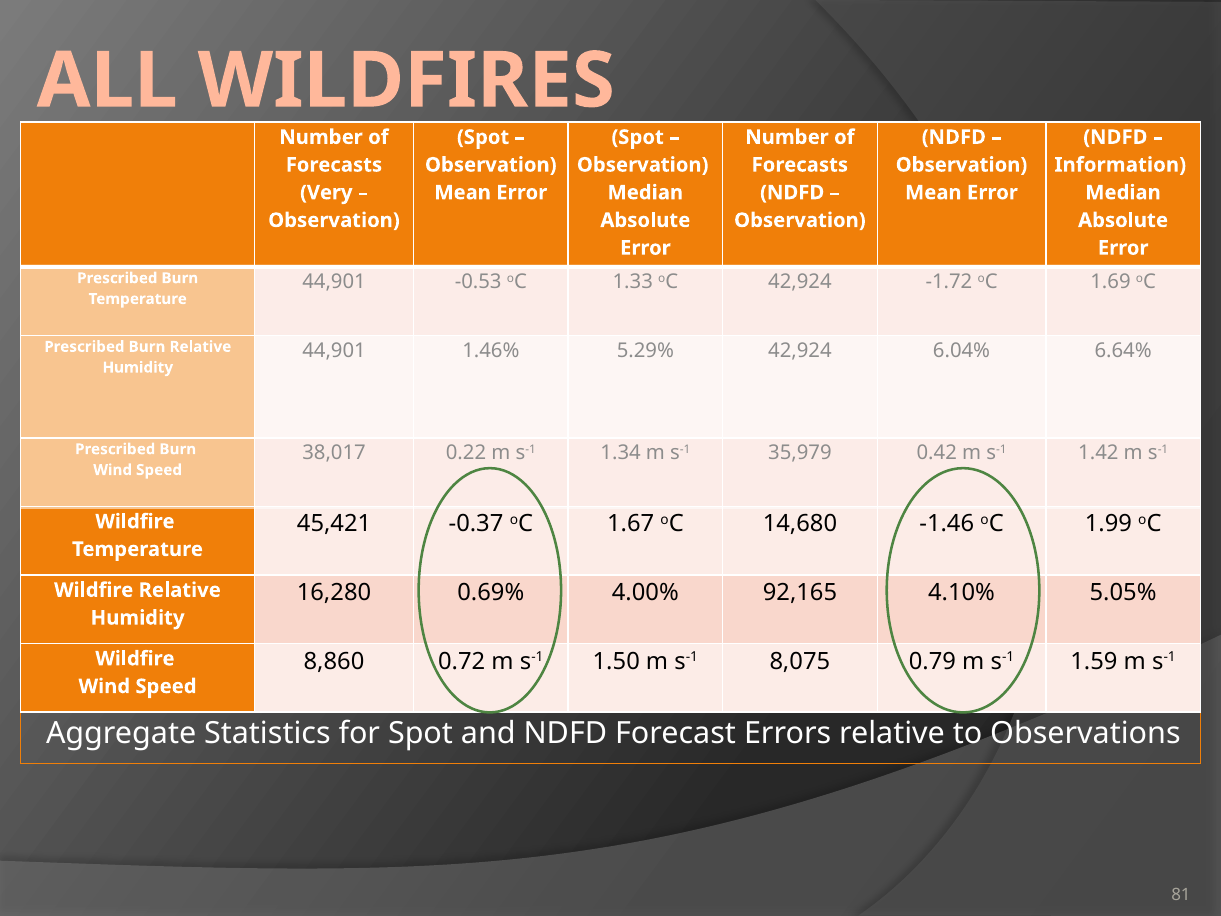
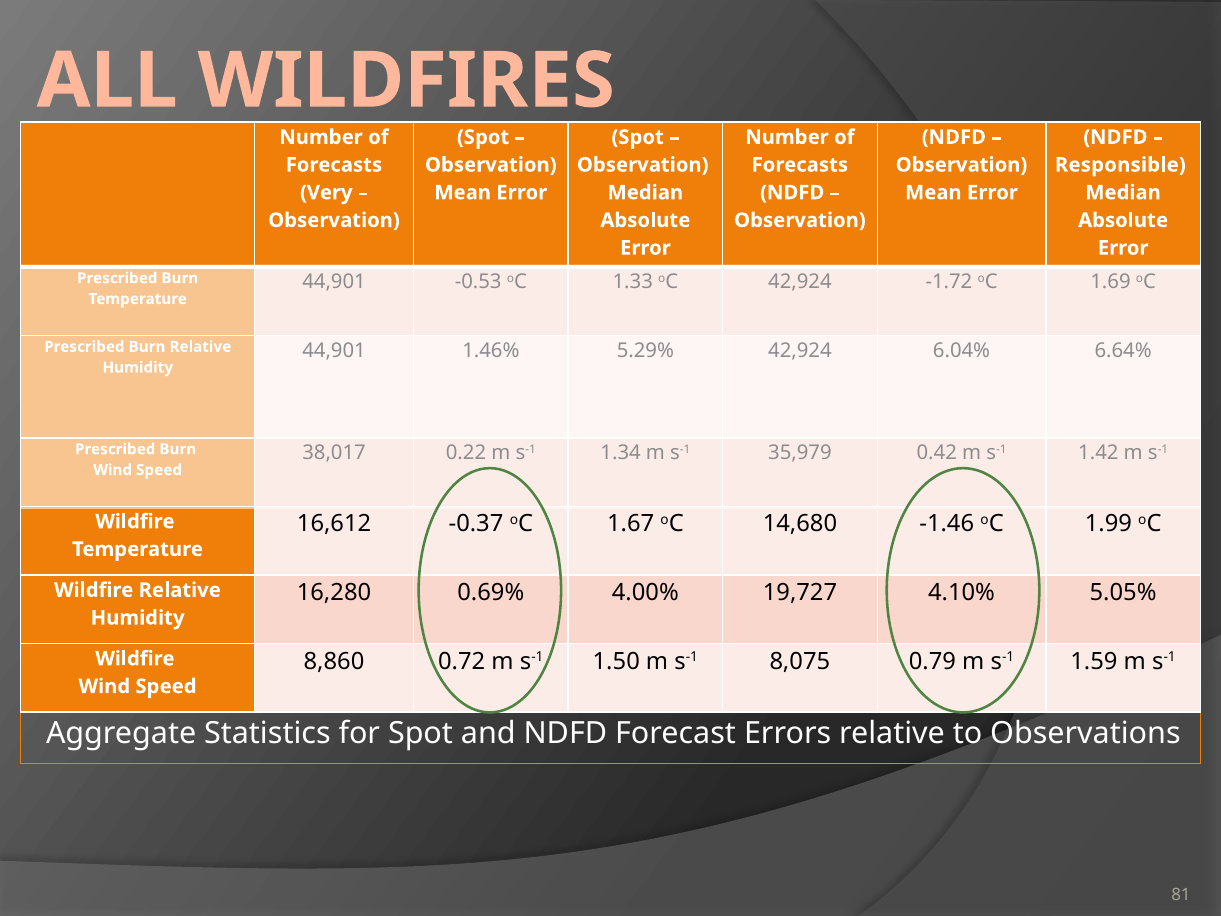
Information: Information -> Responsible (1120, 165)
45,421: 45,421 -> 16,612 (334, 524)
92,165: 92,165 -> 19,727 (800, 593)
